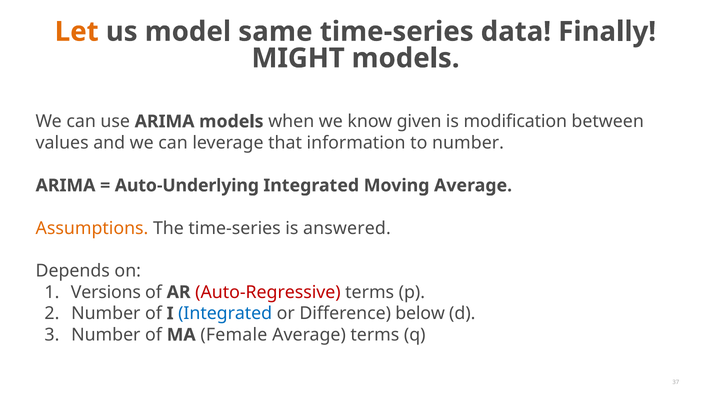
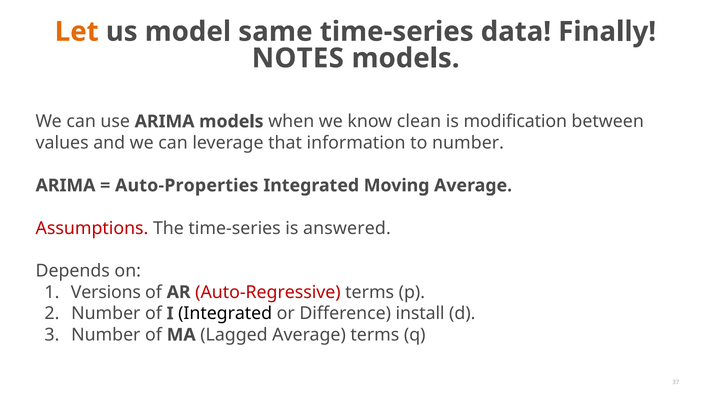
MIGHT: MIGHT -> NOTES (298, 58)
given: given -> clean (419, 121)
Auto-Underlying: Auto-Underlying -> Auto-Properties (187, 185)
Assumptions colour: orange -> red (92, 228)
Integrated colour: blue -> black (225, 313)
below: below -> install (420, 313)
Female: Female -> Lagged (234, 335)
